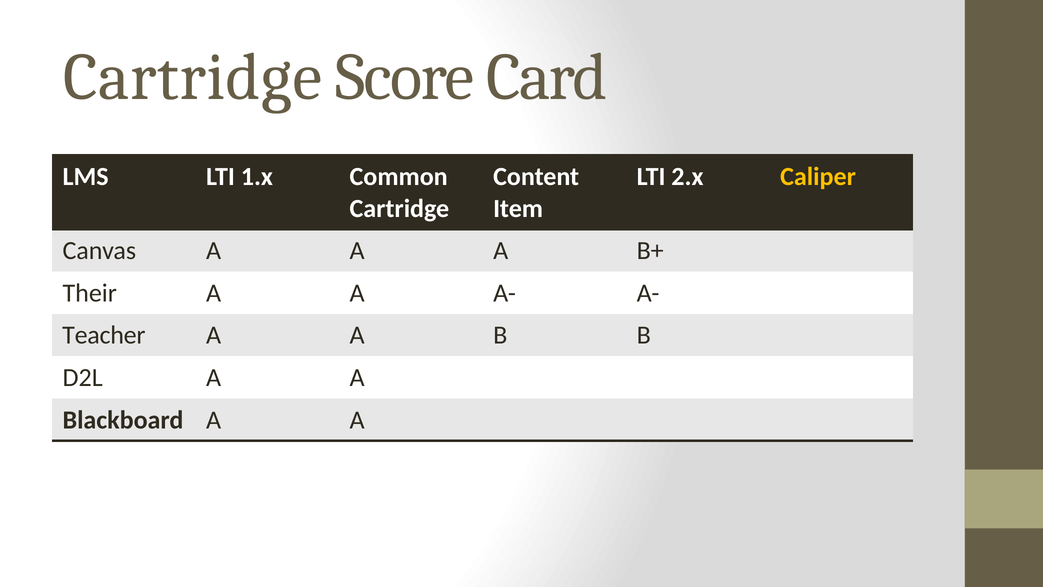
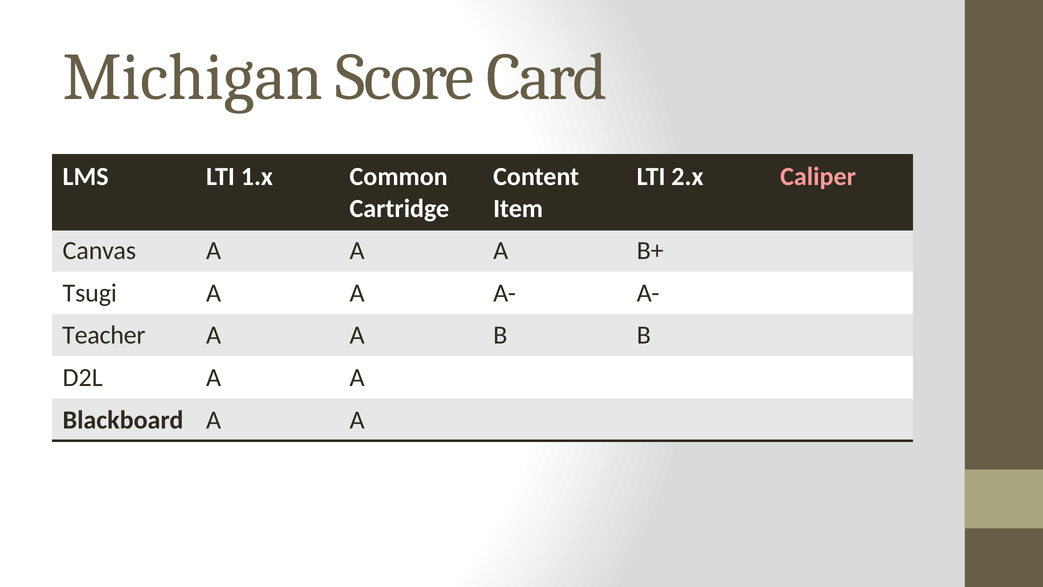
Cartridge: Cartridge -> Michigan (193, 77)
Caliper colour: yellow -> pink (818, 176)
Their: Their -> Tsugi (90, 293)
